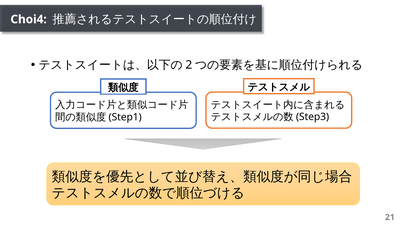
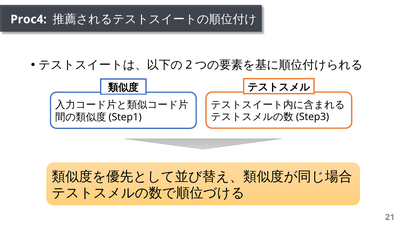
Choi4: Choi4 -> Proc4 (29, 19)
